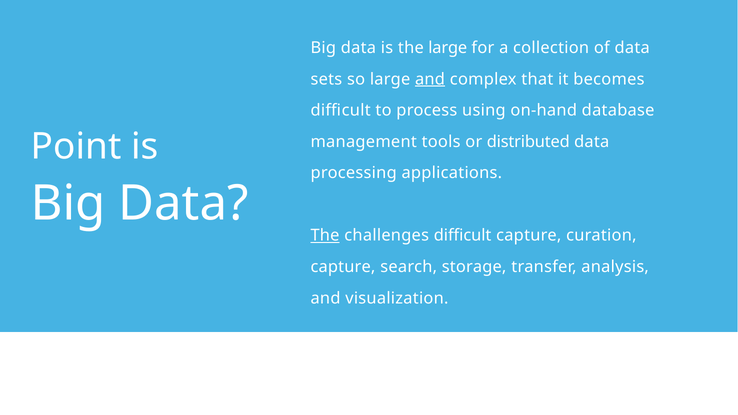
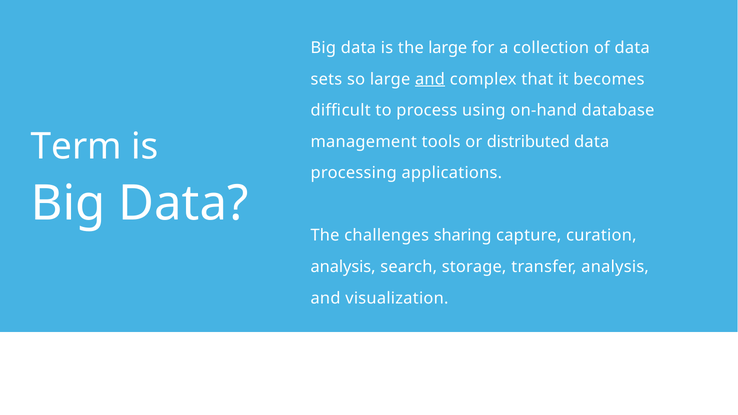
Point: Point -> Term (76, 147)
The underline: present -> none (325, 236)
challenges difficult: difficult -> sharing (463, 236)
capture: capture -> analysis (343, 267)
